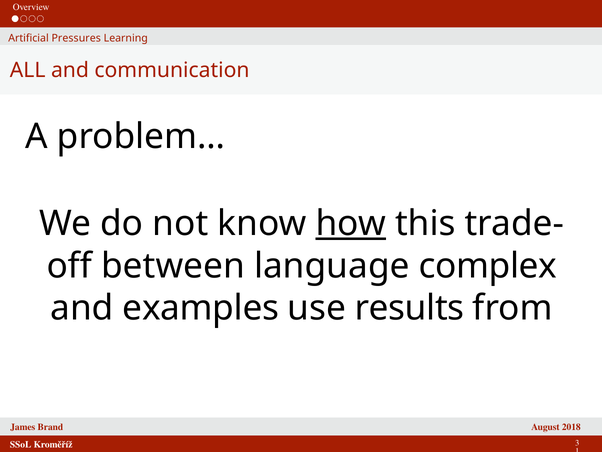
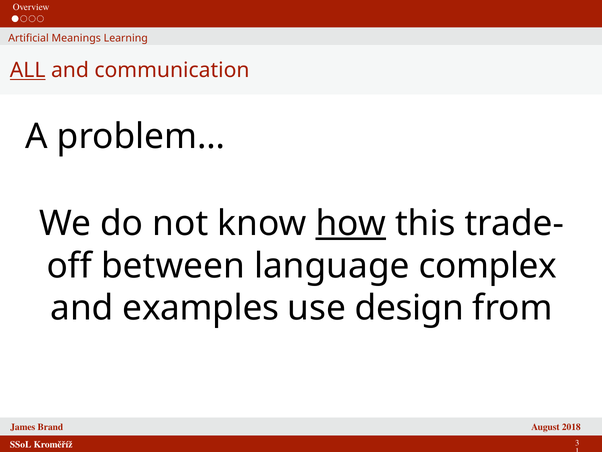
Pressures: Pressures -> Meanings (76, 38)
ALL underline: none -> present (28, 70)
results: results -> design (409, 308)
